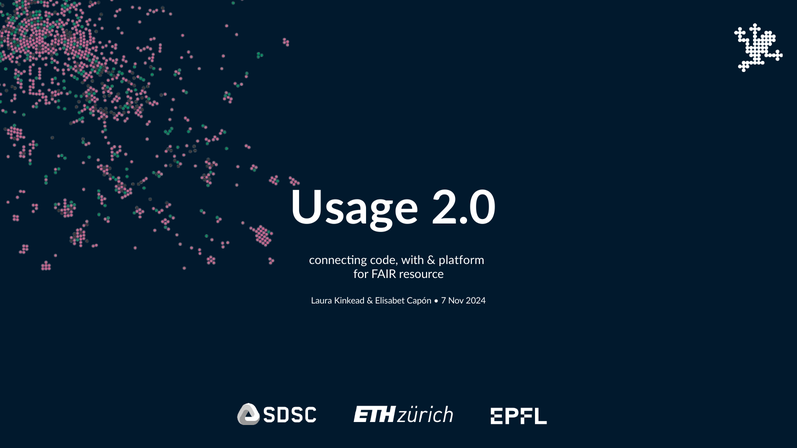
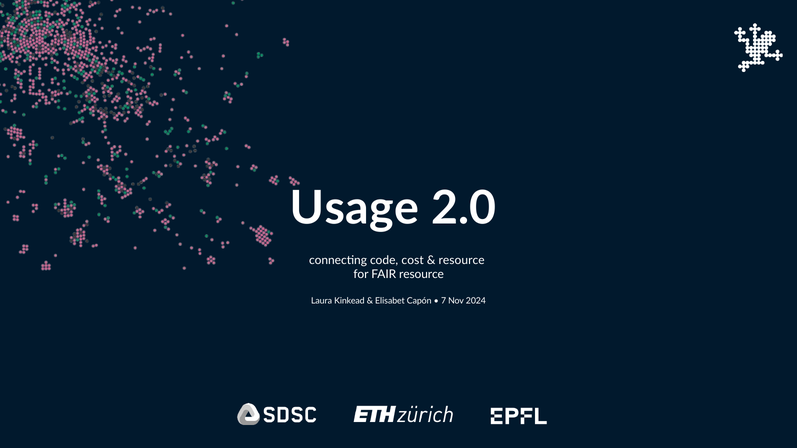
with: with -> cost (413, 260)
platform: platform -> resource (462, 260)
